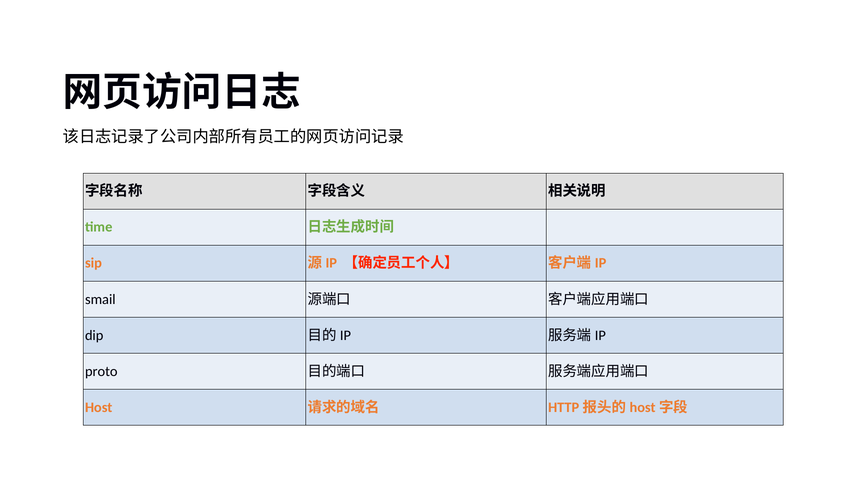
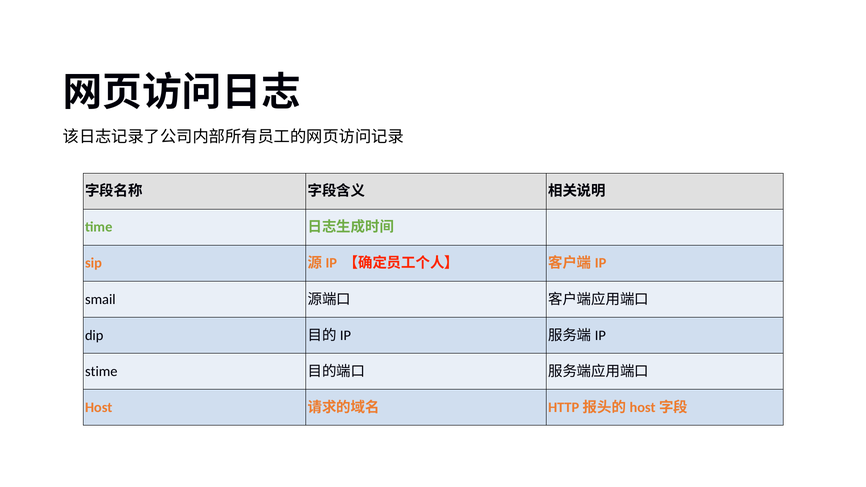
proto: proto -> stime (101, 371)
